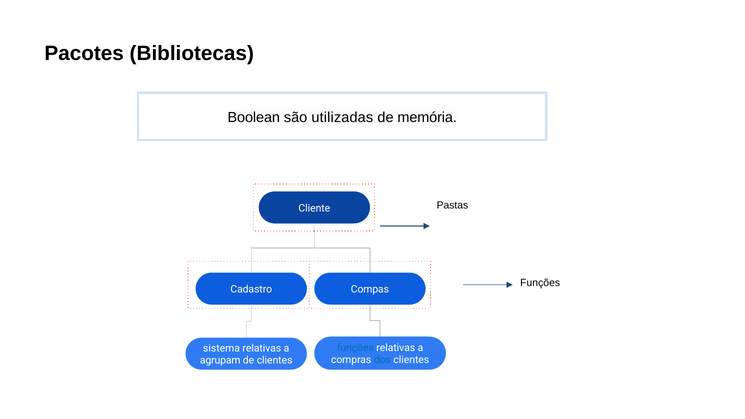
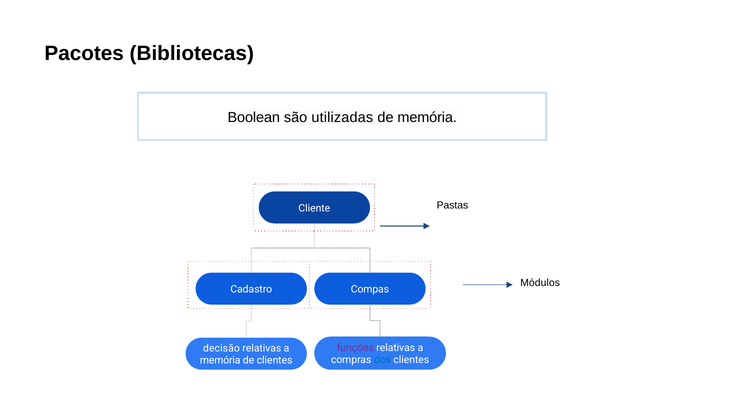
Funções: Funções -> Módulos (540, 283)
funções colour: blue -> purple (355, 348)
sistema: sistema -> decisão (221, 348)
agrupam: agrupam -> memória (220, 361)
